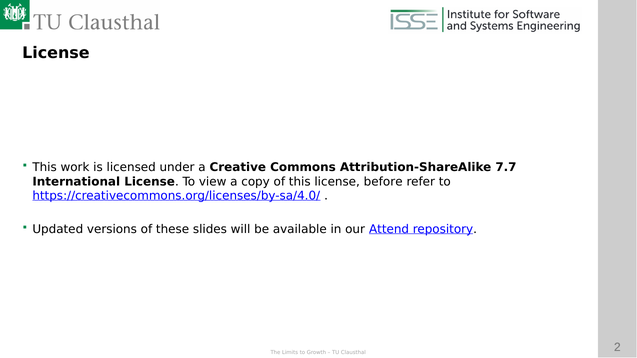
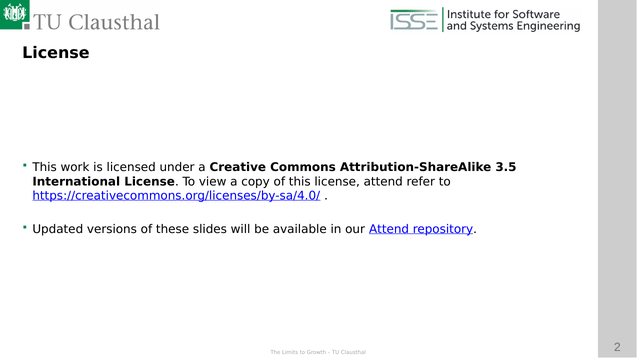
7.7: 7.7 -> 3.5 (506, 167)
license before: before -> attend (383, 182)
